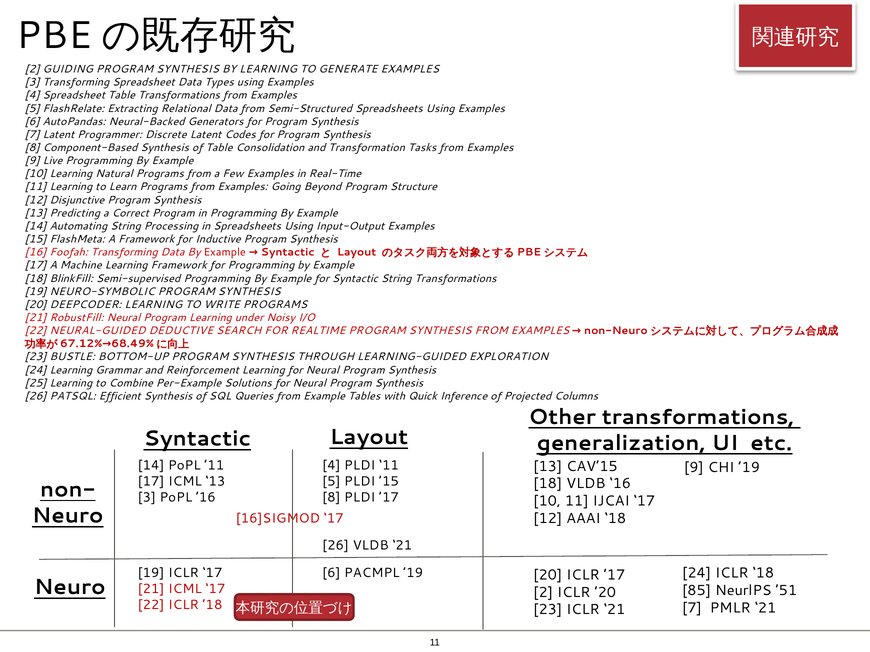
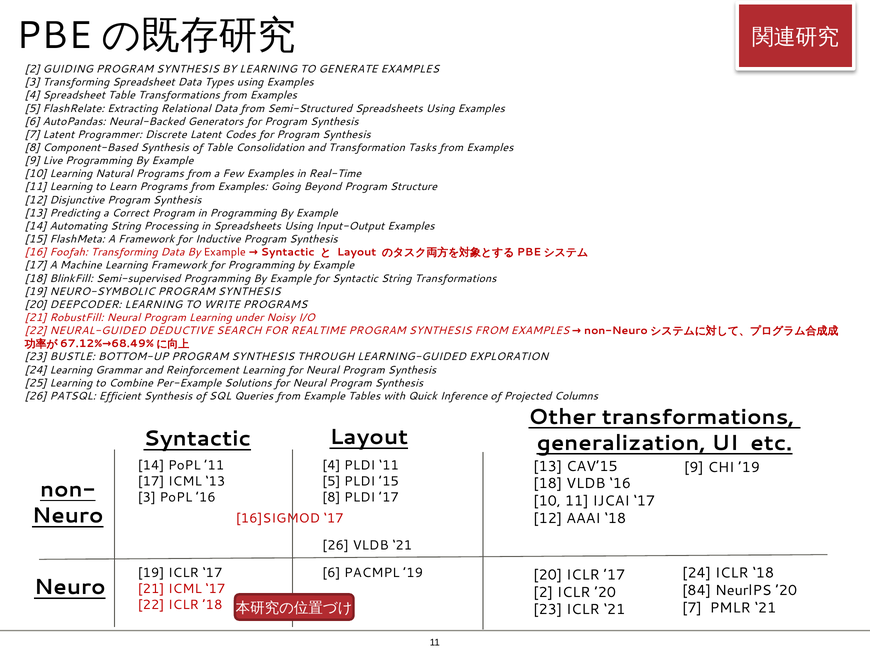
85: 85 -> 84 (697, 591)
NeurlPS ’51: ’51 -> ’20 (786, 591)
